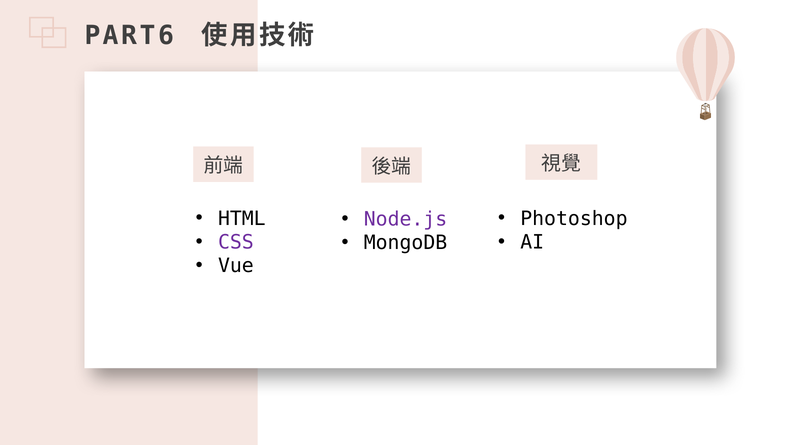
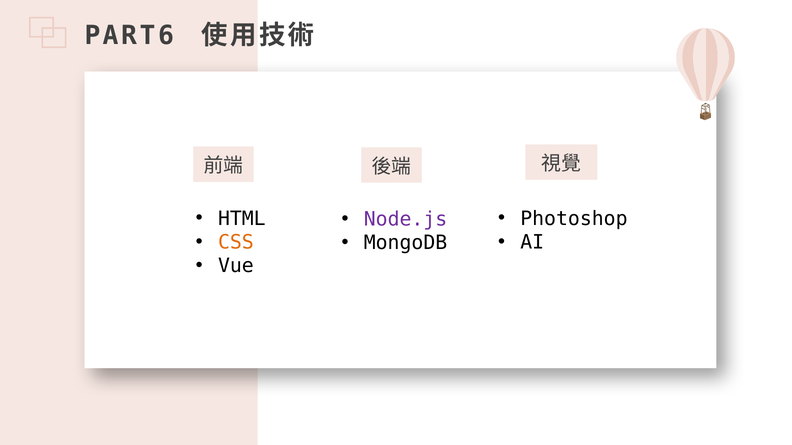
CSS colour: purple -> orange (236, 242)
